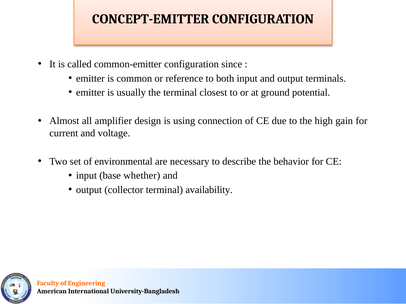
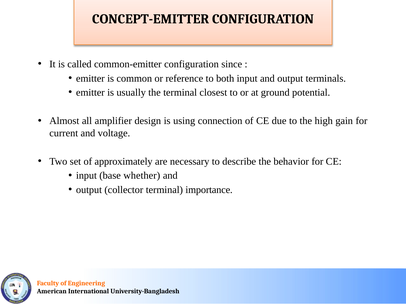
environmental: environmental -> approximately (124, 162)
availability: availability -> importance (209, 190)
